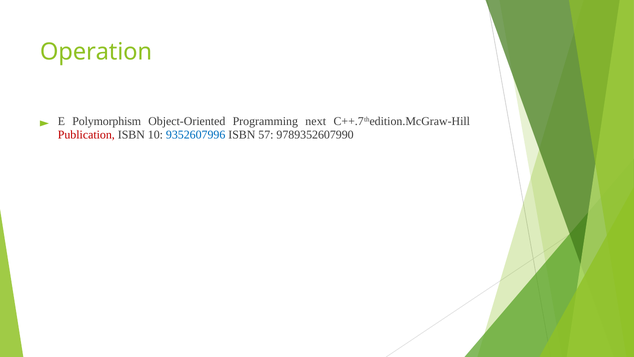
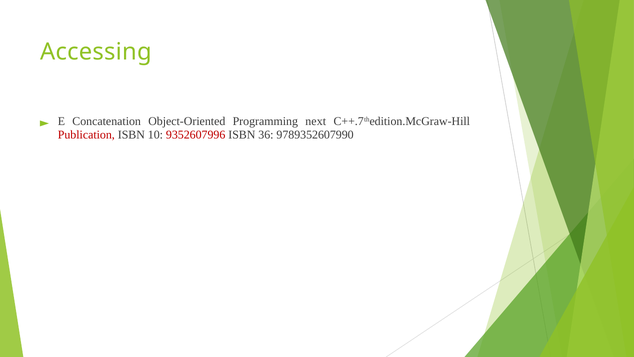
Operation: Operation -> Accessing (96, 52)
Polymorphism: Polymorphism -> Concatenation (107, 121)
9352607996 colour: blue -> red (196, 135)
57: 57 -> 36 (266, 135)
